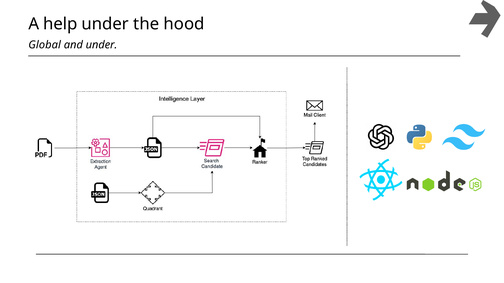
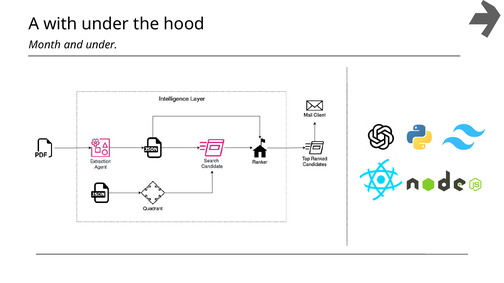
help: help -> with (60, 24)
Global: Global -> Month (45, 45)
